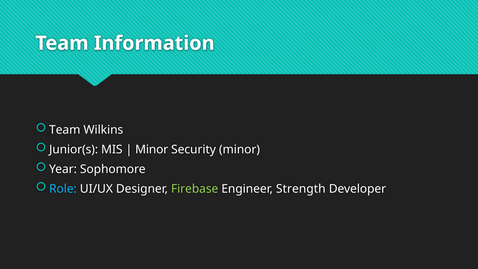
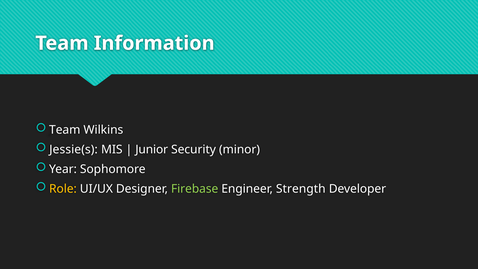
Junior(s: Junior(s -> Jessie(s (73, 149)
Minor: Minor -> Junior (152, 149)
Role colour: light blue -> yellow (63, 189)
